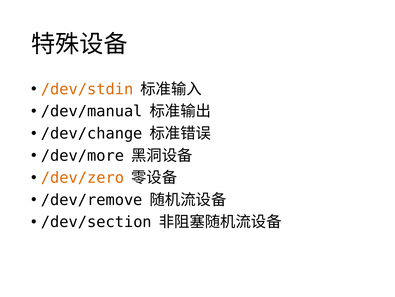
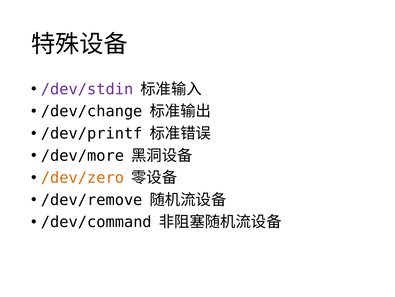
/dev/stdin colour: orange -> purple (87, 89)
/dev/manual: /dev/manual -> /dev/change (92, 111)
/dev/change: /dev/change -> /dev/printf (92, 133)
/dev/section: /dev/section -> /dev/command (96, 222)
